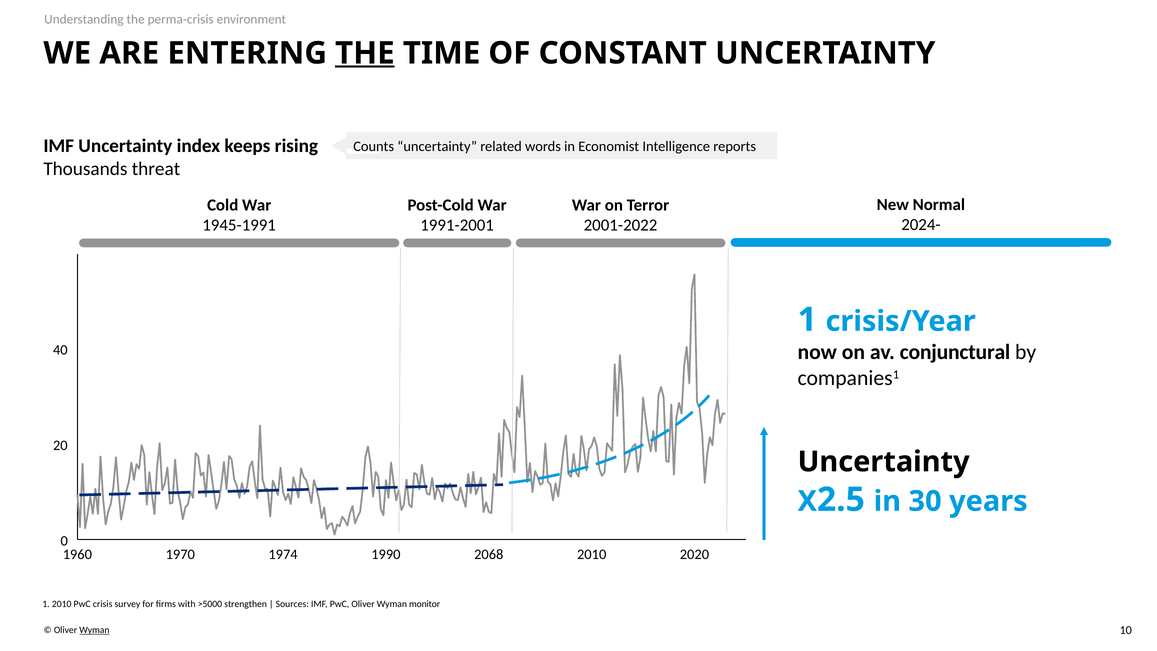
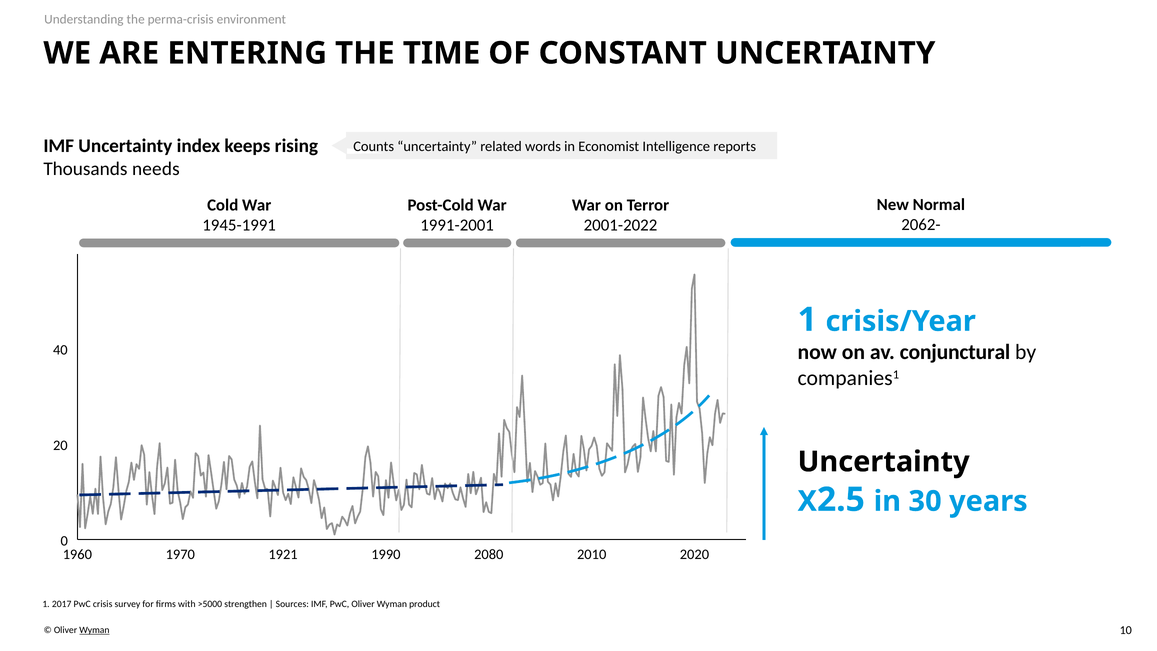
THE underline: present -> none (365, 53)
threat: threat -> needs (156, 169)
2024-: 2024- -> 2062- (921, 225)
1974: 1974 -> 1921 (283, 554)
2068: 2068 -> 2080 (489, 554)
1 2010: 2010 -> 2017 (62, 604)
monitor: monitor -> product (425, 604)
